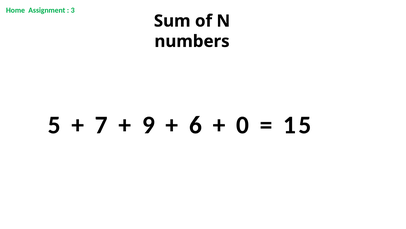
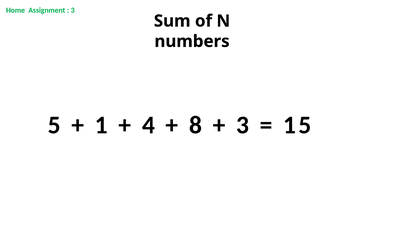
7: 7 -> 1 (101, 125)
9: 9 -> 4 (148, 125)
6: 6 -> 8 (195, 125)
0: 0 -> 3 (243, 125)
